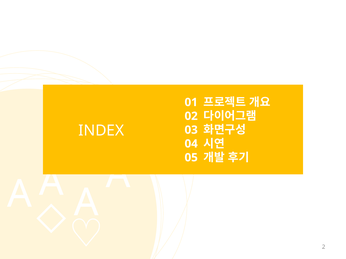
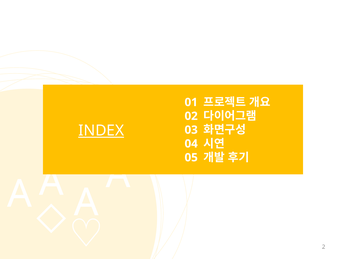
INDEX underline: none -> present (101, 131)
